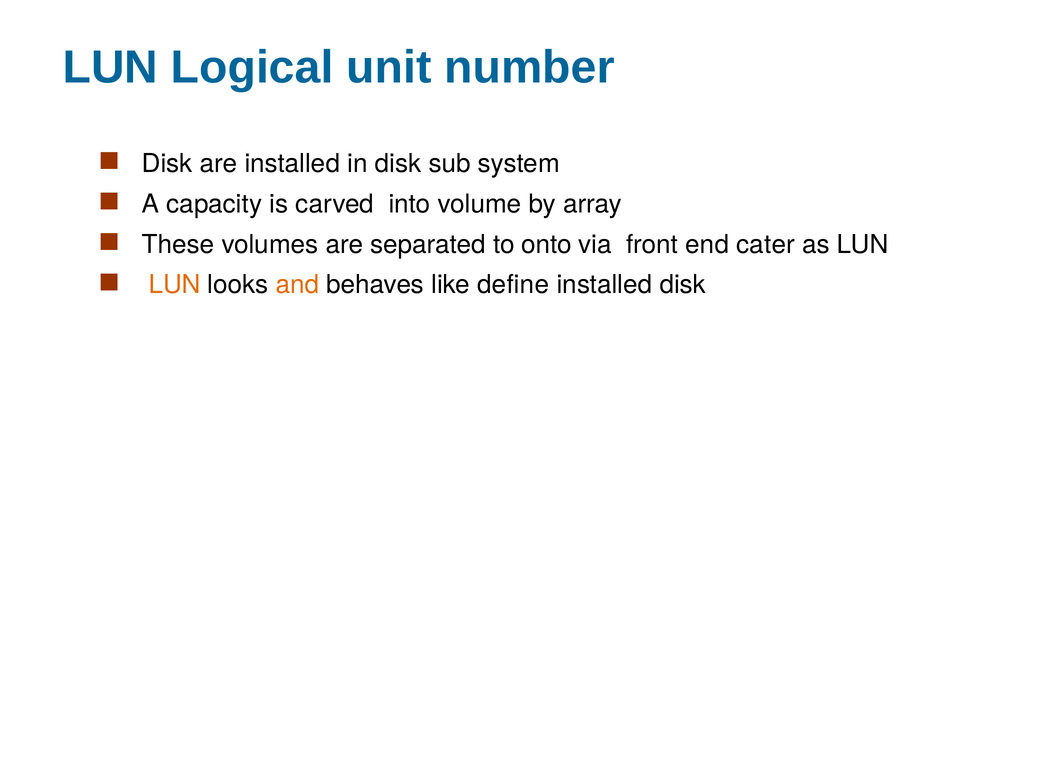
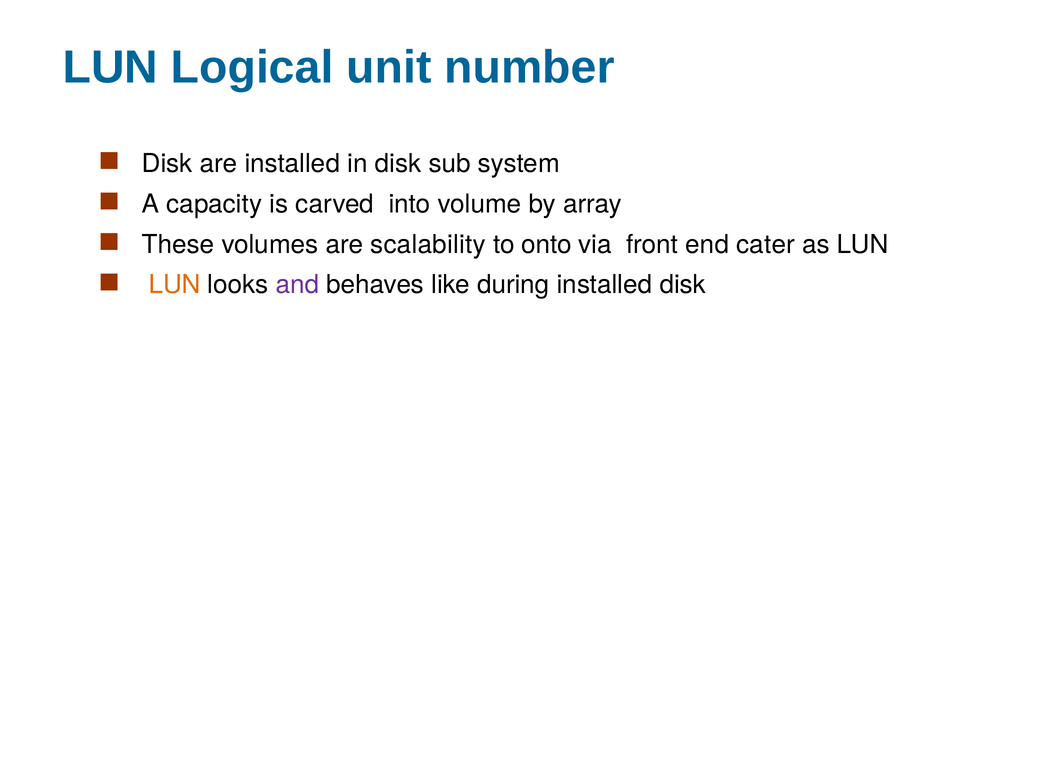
separated: separated -> scalability (428, 245)
and colour: orange -> purple (297, 285)
define: define -> during (513, 285)
